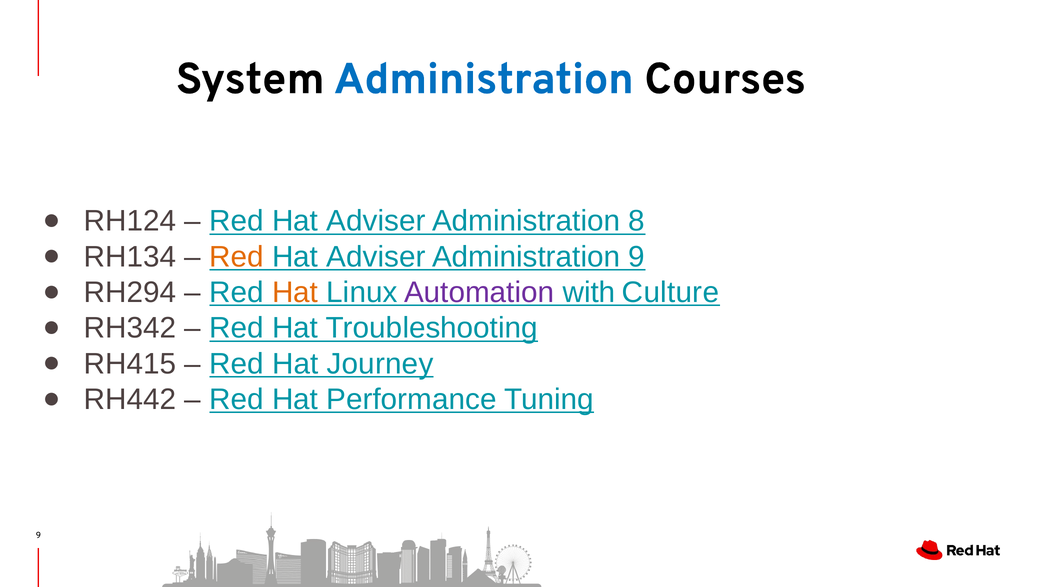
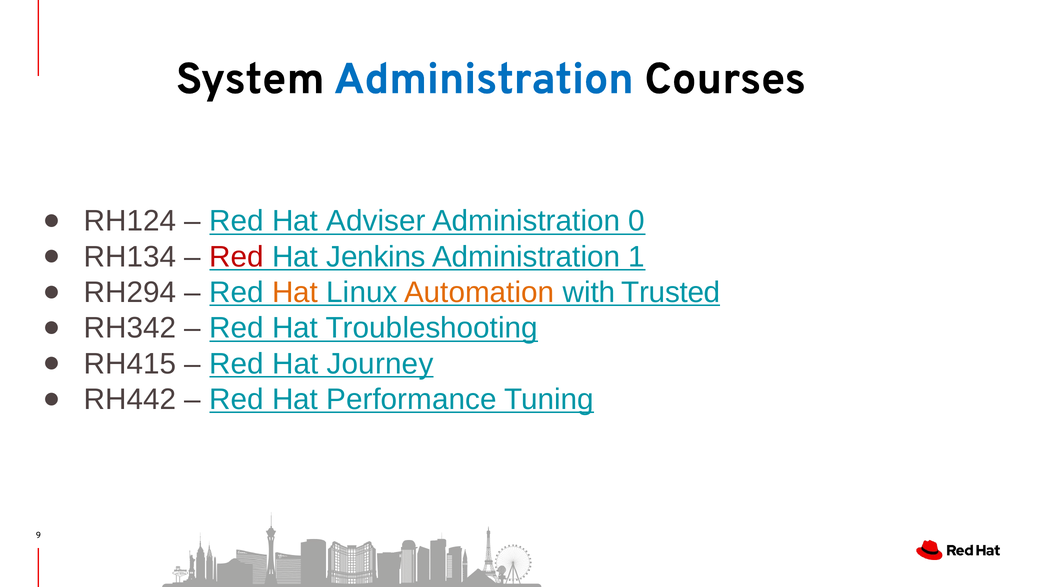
8: 8 -> 0 (637, 221)
Red colour: orange -> red (237, 257)
Adviser: Adviser -> Jenkins (376, 257)
Administration 9: 9 -> 1 (637, 257)
Automation colour: purple -> orange (479, 292)
Culture: Culture -> Trusted (671, 292)
